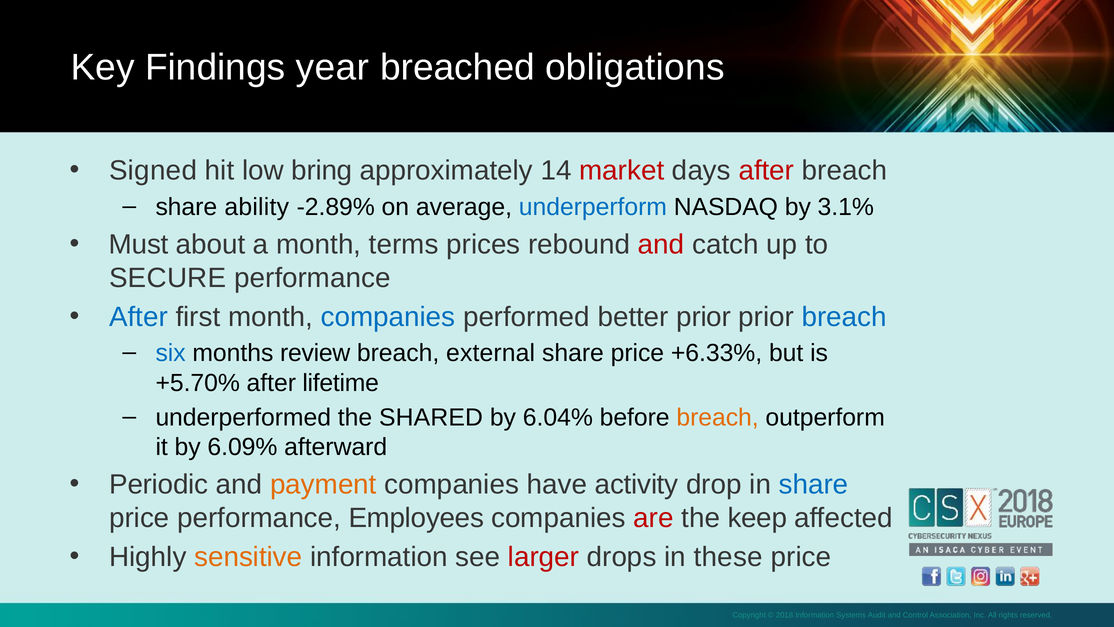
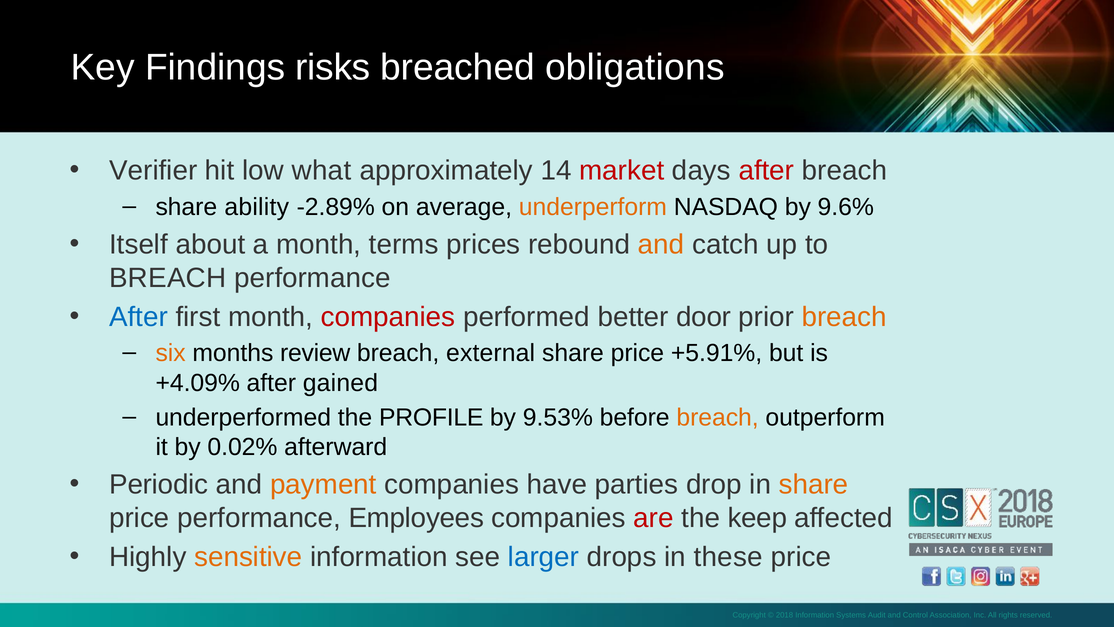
year: year -> risks (333, 68)
Signed: Signed -> Verifier (153, 171)
bring: bring -> what (322, 171)
underperform colour: blue -> orange (593, 207)
3.1%: 3.1% -> 9.6% (846, 207)
Must: Must -> Itself (139, 244)
and colour: red -> orange (661, 244)
SECURE: SECURE -> BREACH (168, 278)
companies colour: blue -> red (388, 317)
better prior: prior -> door (704, 317)
breach colour: blue -> orange (844, 317)
six colour: blue -> orange (171, 353)
+6.33%: +6.33% -> +5.91% (717, 353)
+5.70%: +5.70% -> +4.09% (198, 383)
lifetime: lifetime -> gained (340, 383)
SHARED: SHARED -> PROFILE (431, 417)
6.04%: 6.04% -> 9.53% (558, 417)
6.09%: 6.09% -> 0.02% (242, 447)
activity: activity -> parties (637, 484)
share colour: blue -> orange (814, 484)
larger colour: red -> blue (544, 557)
